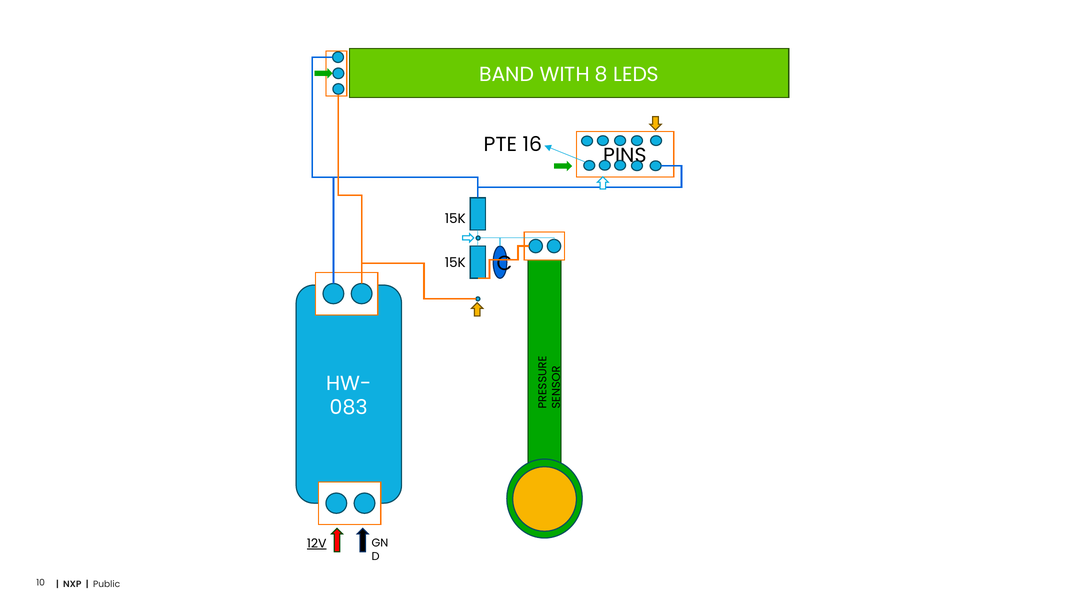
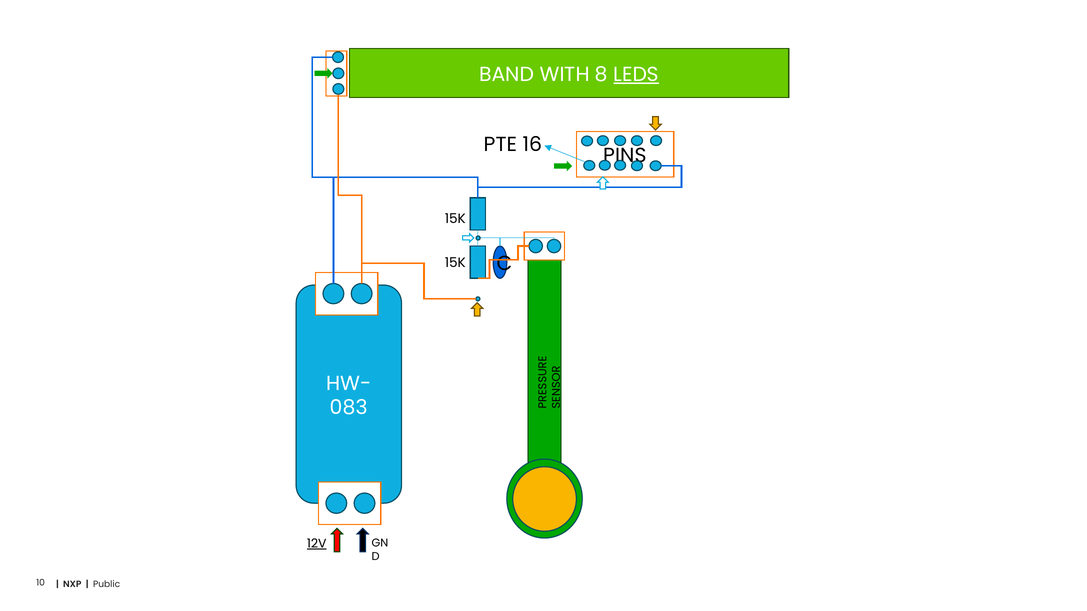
LEDS underline: none -> present (636, 74)
